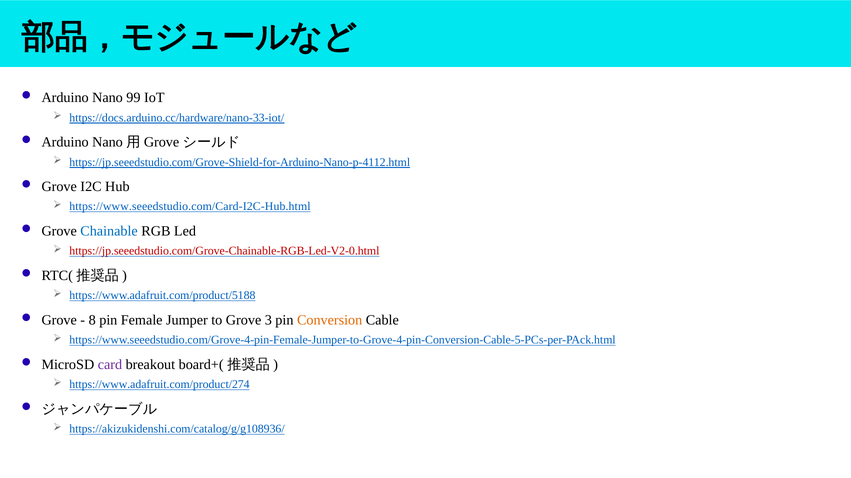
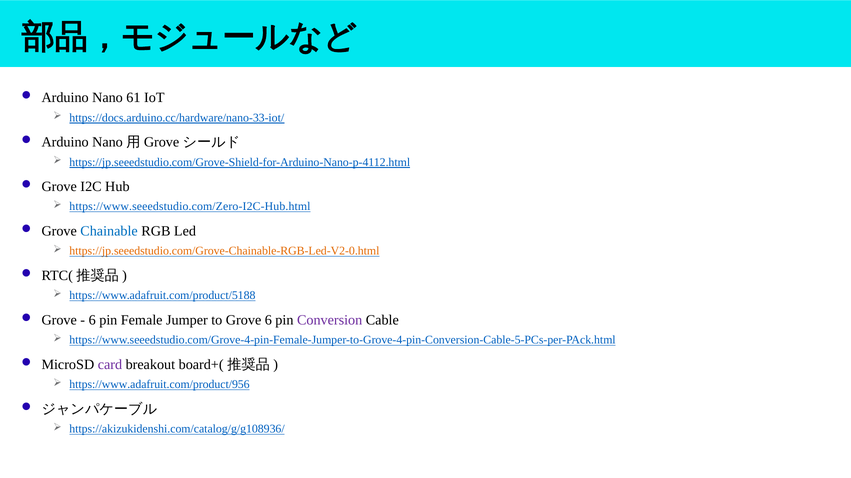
99: 99 -> 61 (133, 98)
https://www.seeedstudio.com/Card-I2C-Hub.html: https://www.seeedstudio.com/Card-I2C-Hub.html -> https://www.seeedstudio.com/Zero-I2C-Hub.html (190, 207)
https://jp.seeedstudio.com/Grove-Chainable-RGB-Led-V2-0.html colour: red -> orange (224, 251)
8: 8 -> 6 (92, 321)
Grove 3: 3 -> 6 (268, 321)
Conversion colour: orange -> purple (330, 321)
https://www.adafruit.com/product/274: https://www.adafruit.com/product/274 -> https://www.adafruit.com/product/956 (159, 385)
